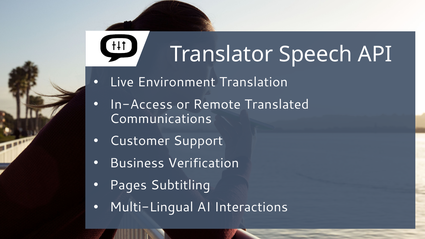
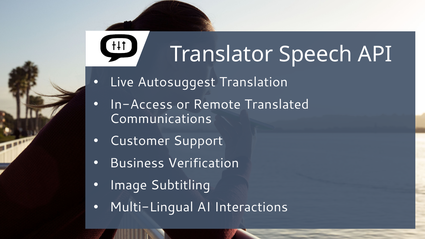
Environment: Environment -> Autosuggest (177, 82)
Pages: Pages -> Image (128, 185)
